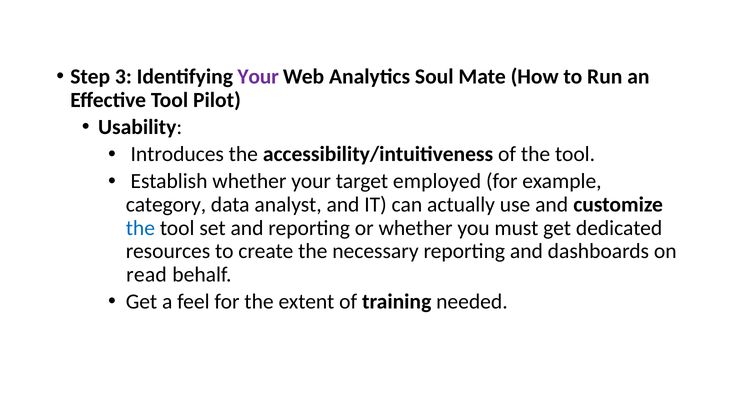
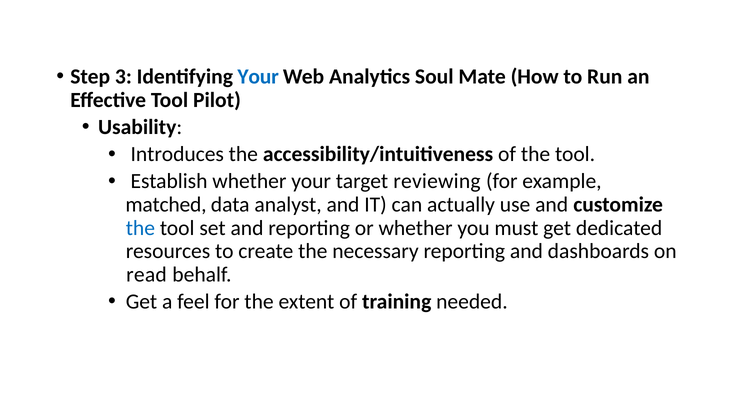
Your colour: purple -> blue (258, 77)
employed: employed -> reviewing (437, 181)
category: category -> matched (166, 205)
